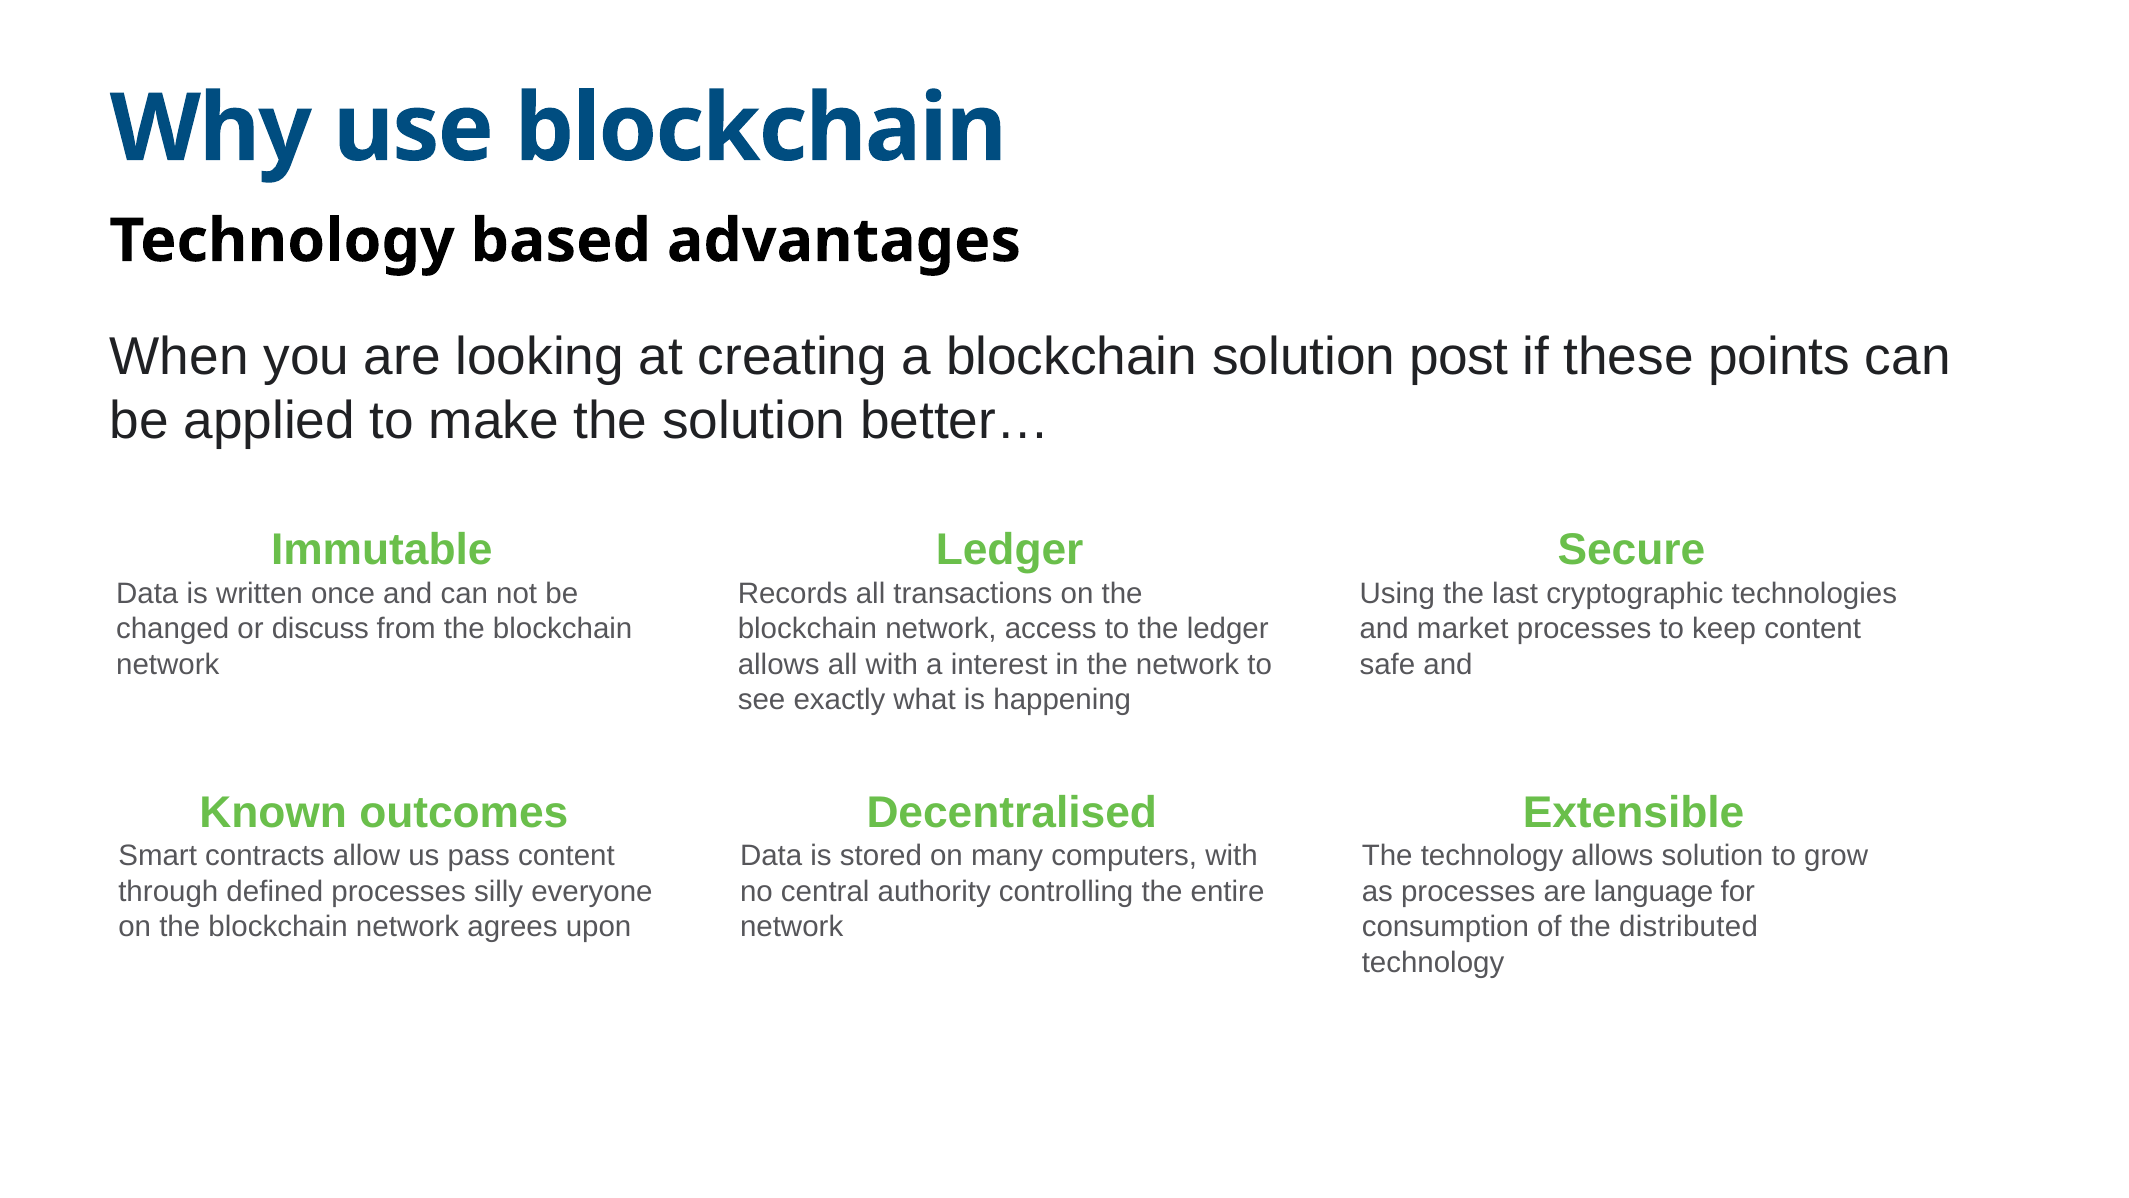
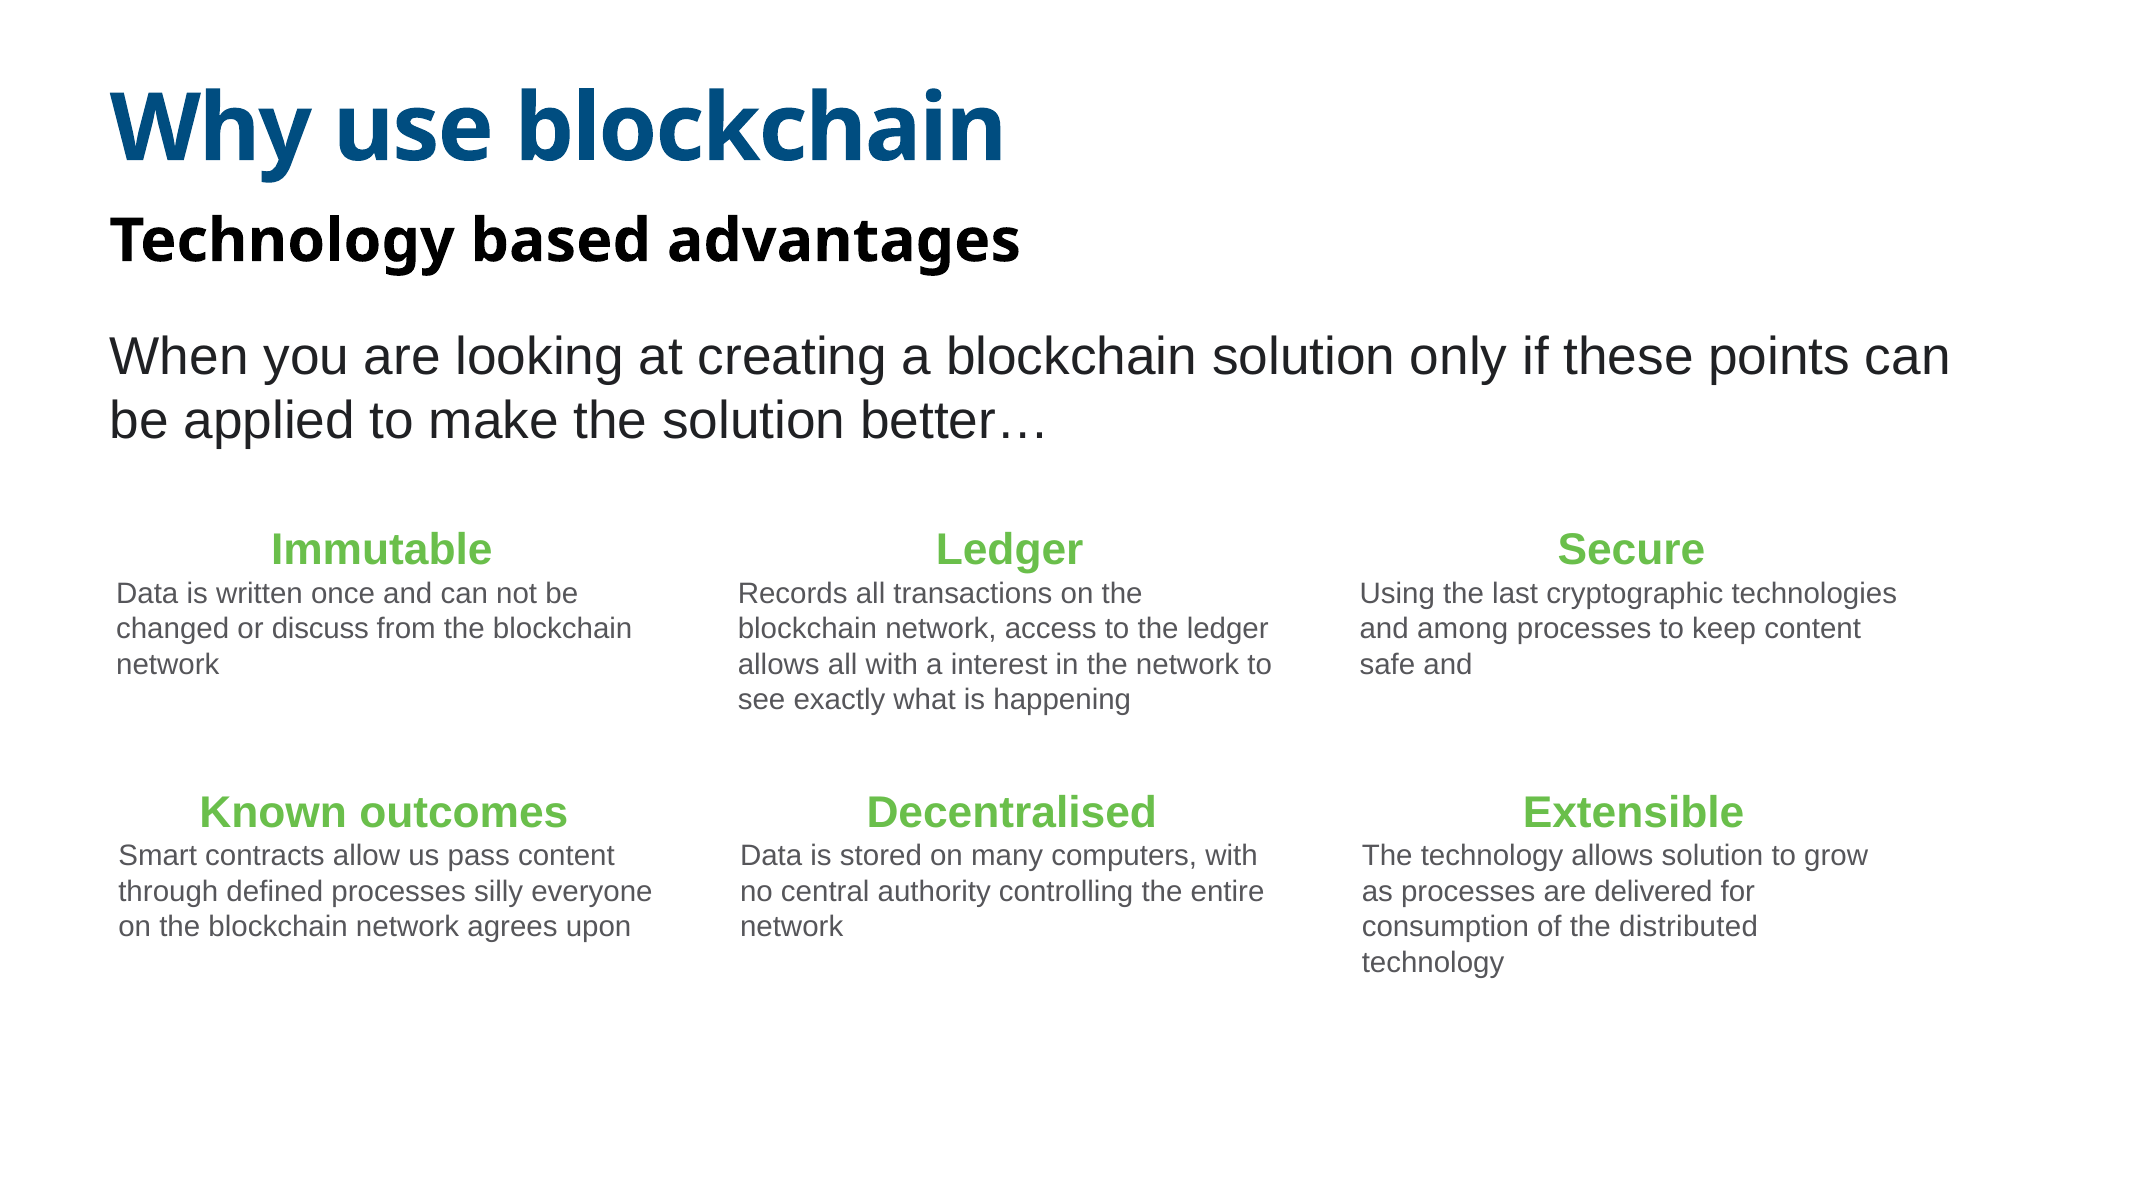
post: post -> only (1459, 357)
market: market -> among (1463, 629)
language: language -> delivered (1654, 891)
